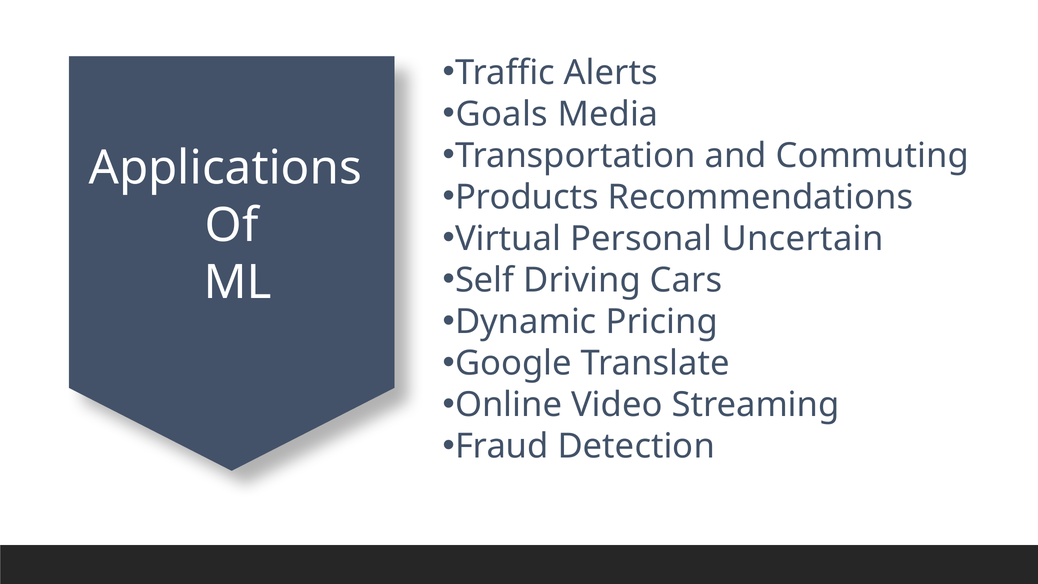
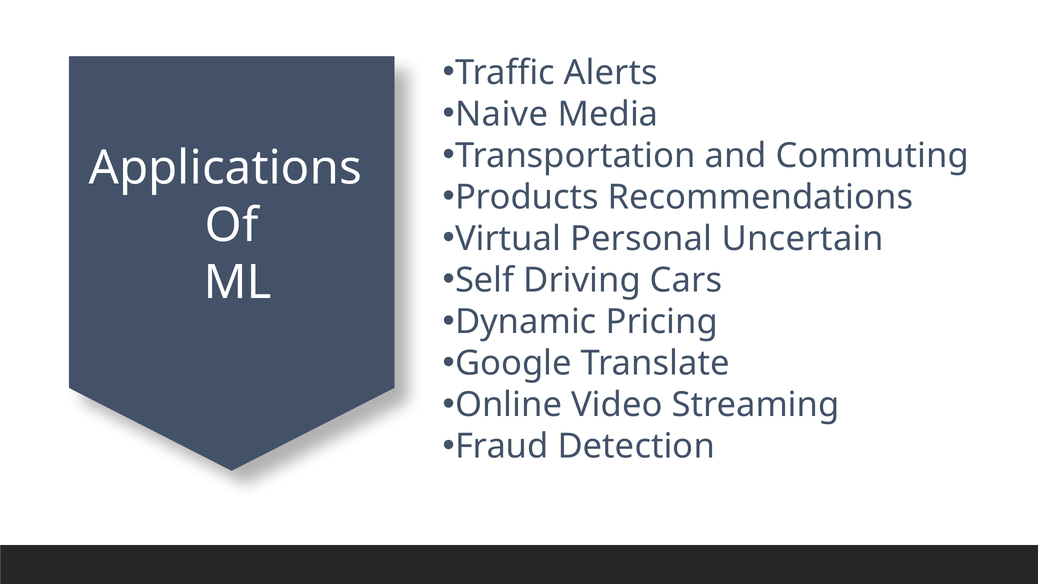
Goals: Goals -> Naive (502, 114)
